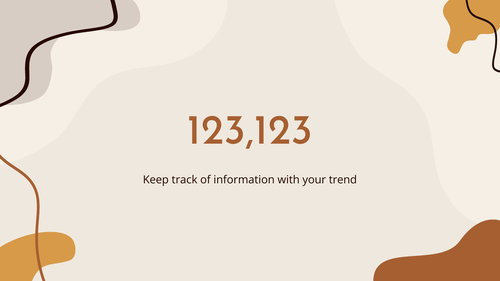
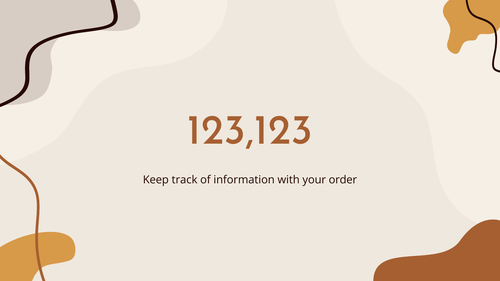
trend: trend -> order (343, 180)
